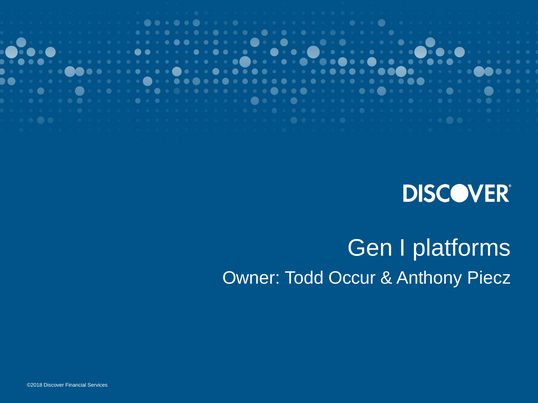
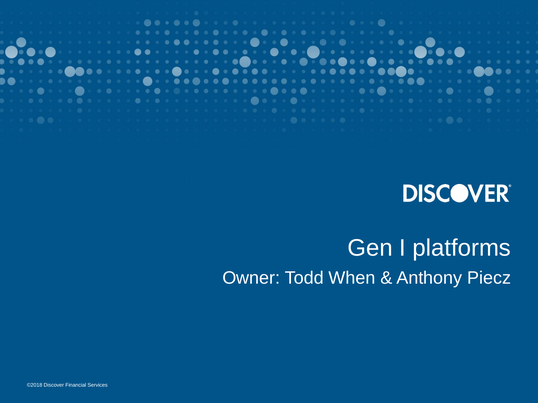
Occur: Occur -> When (352, 278)
